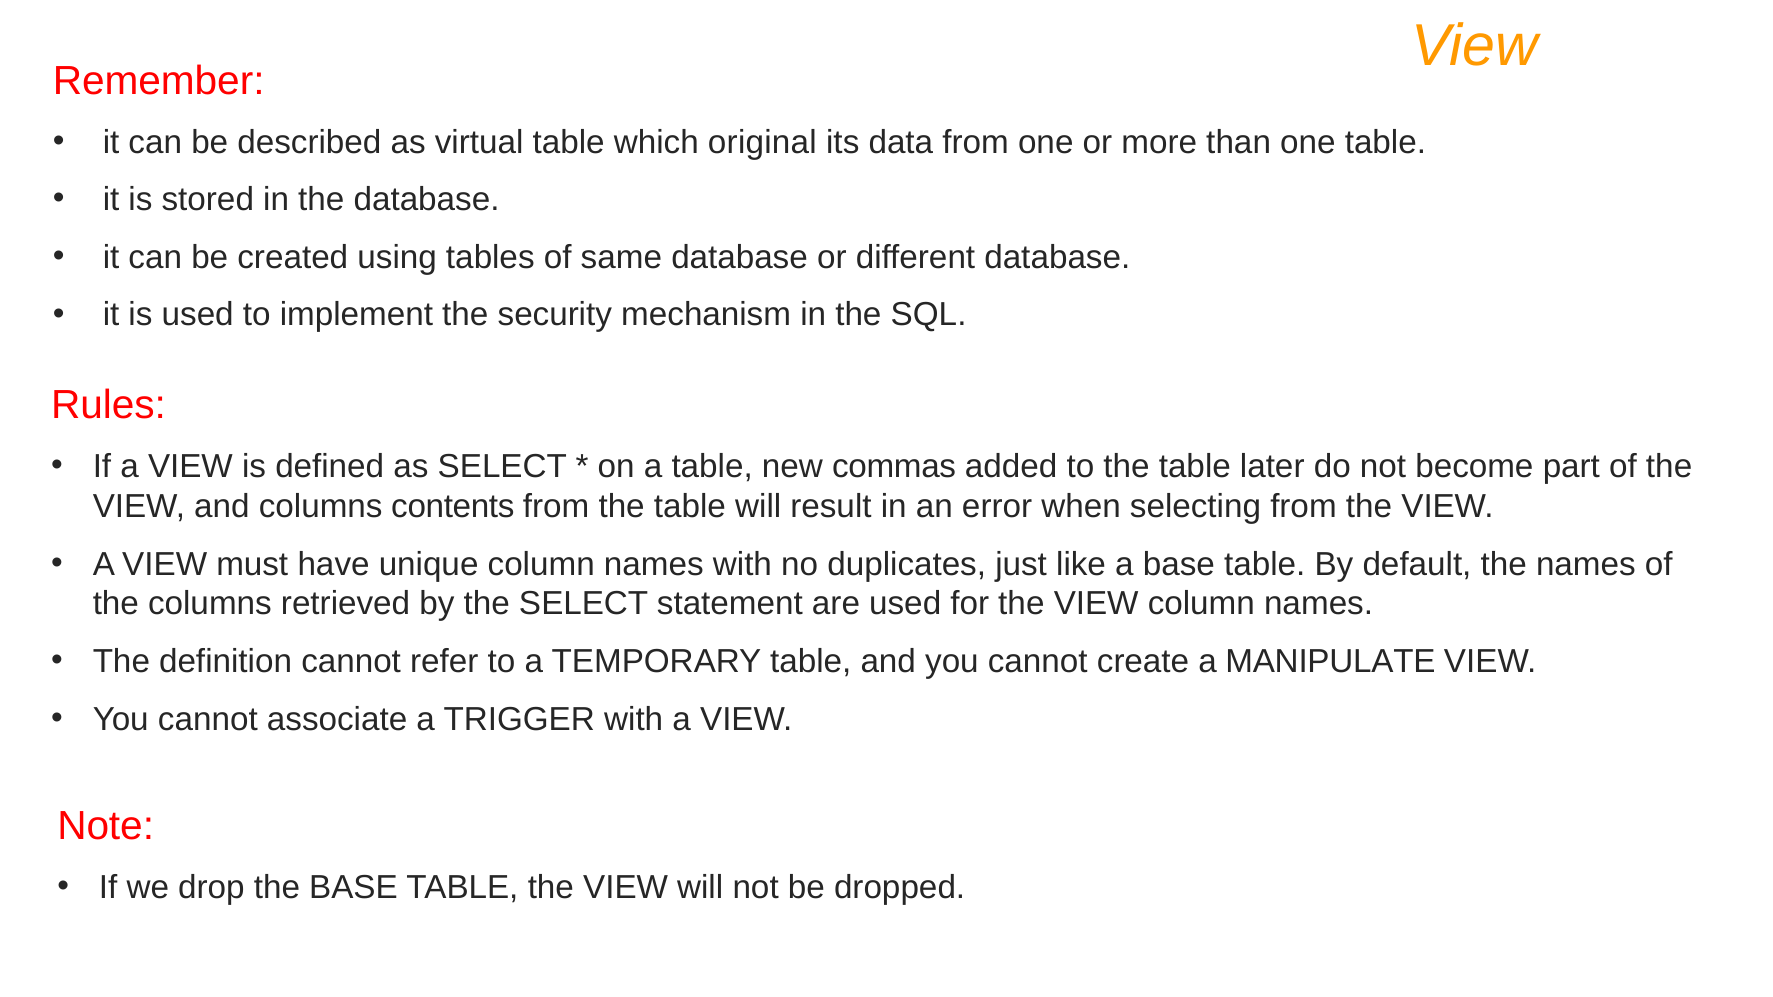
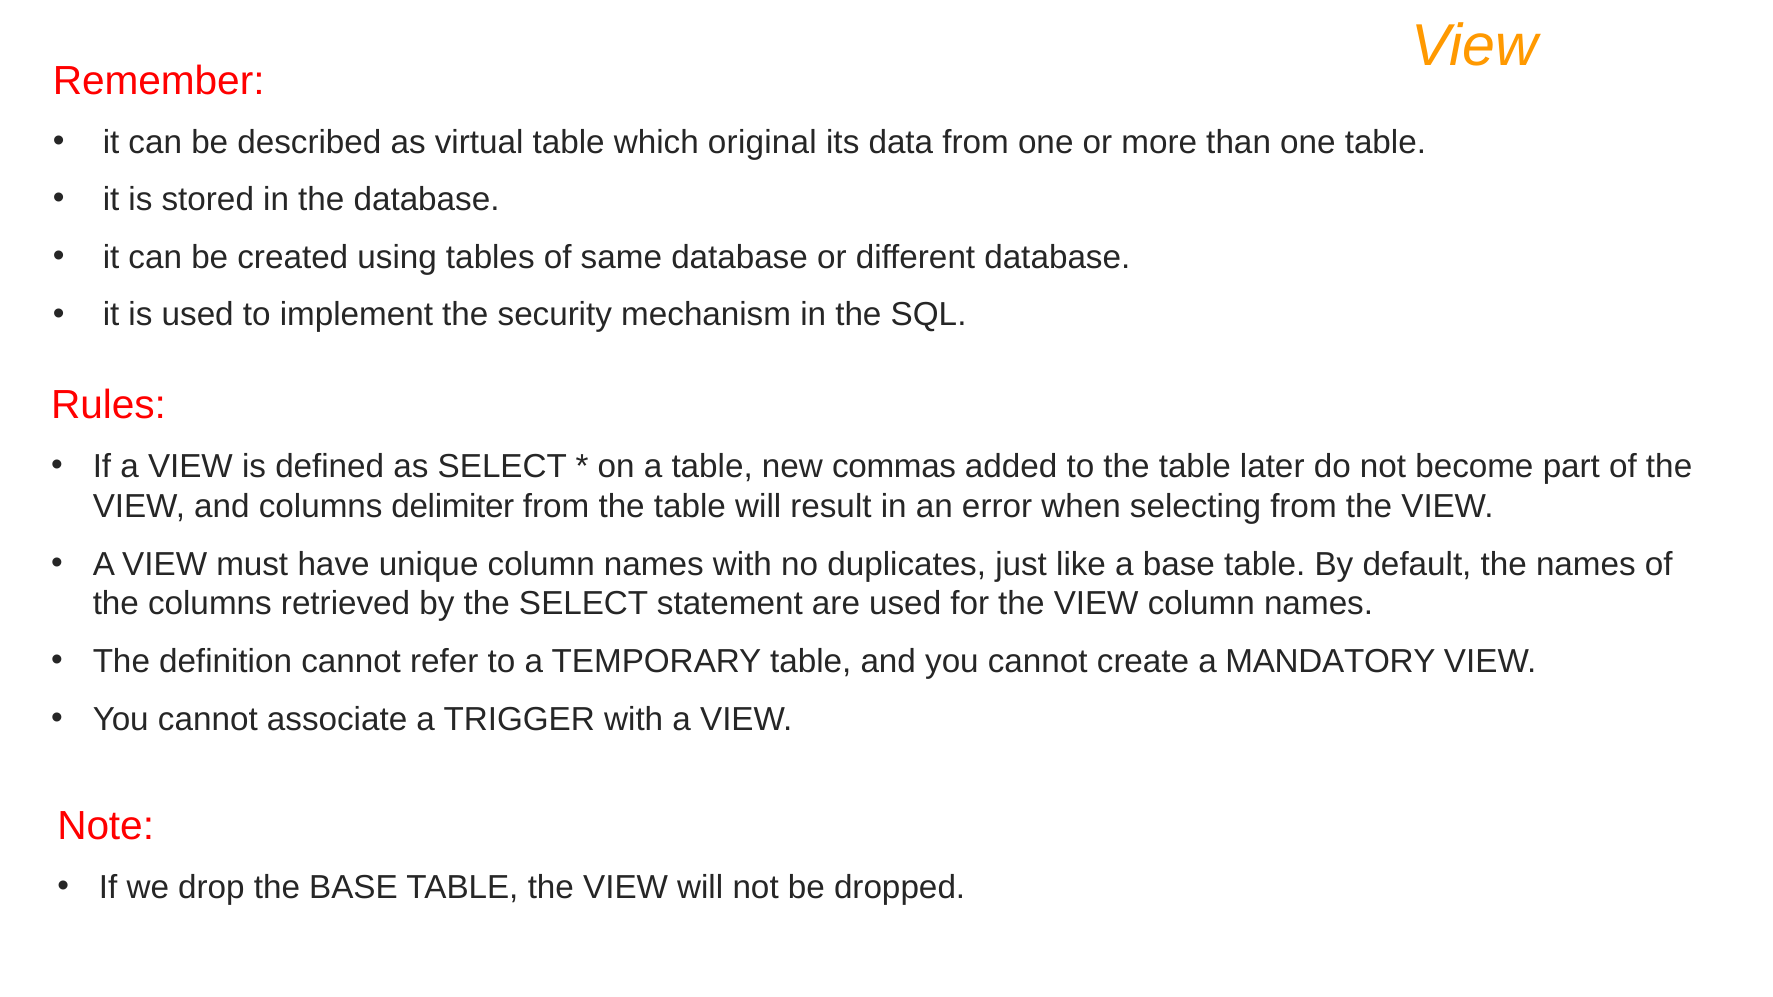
contents: contents -> delimiter (453, 507)
MANIPULATE: MANIPULATE -> MANDATORY (1330, 662)
